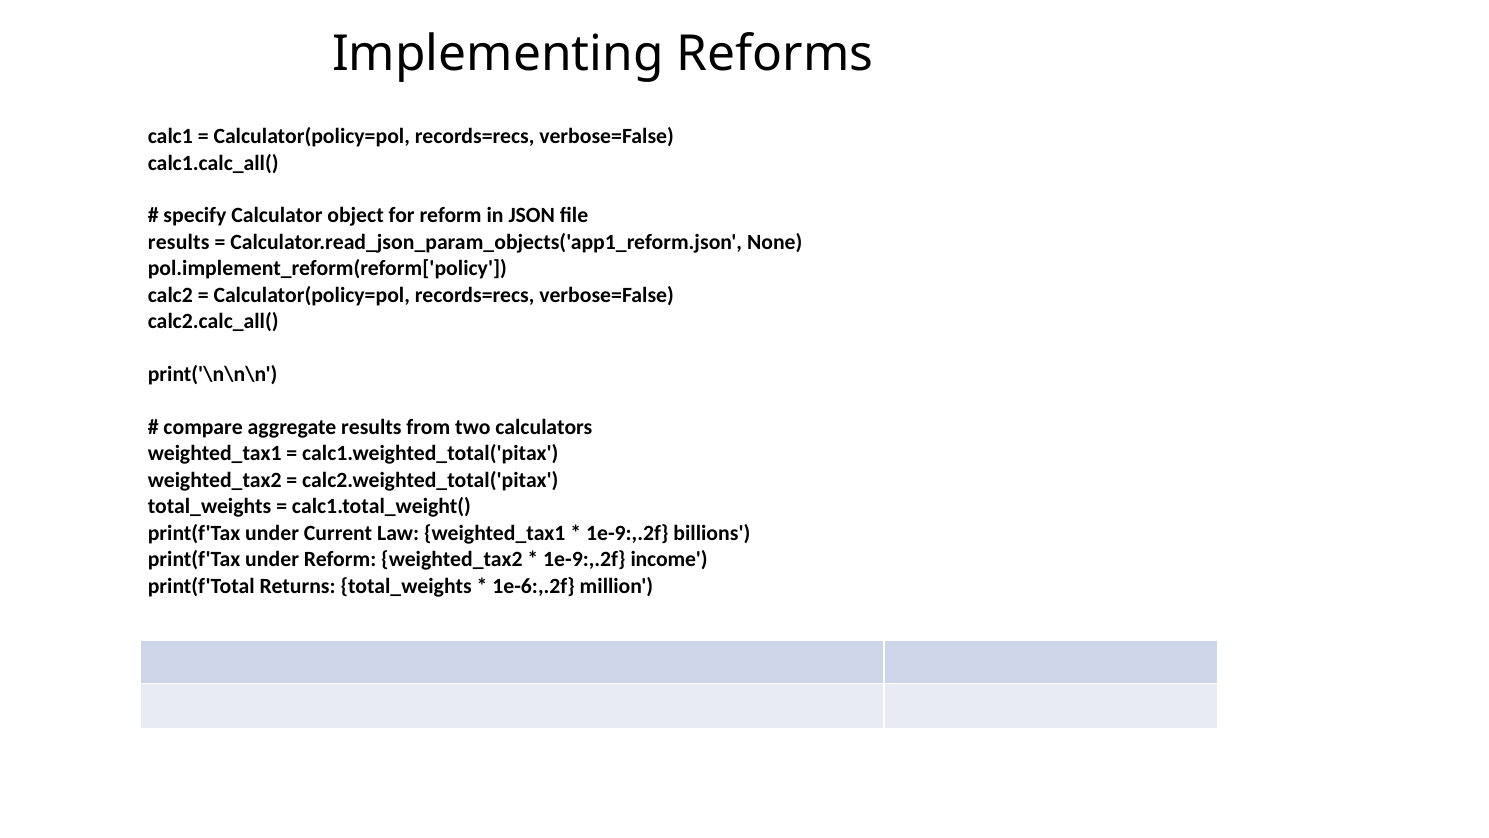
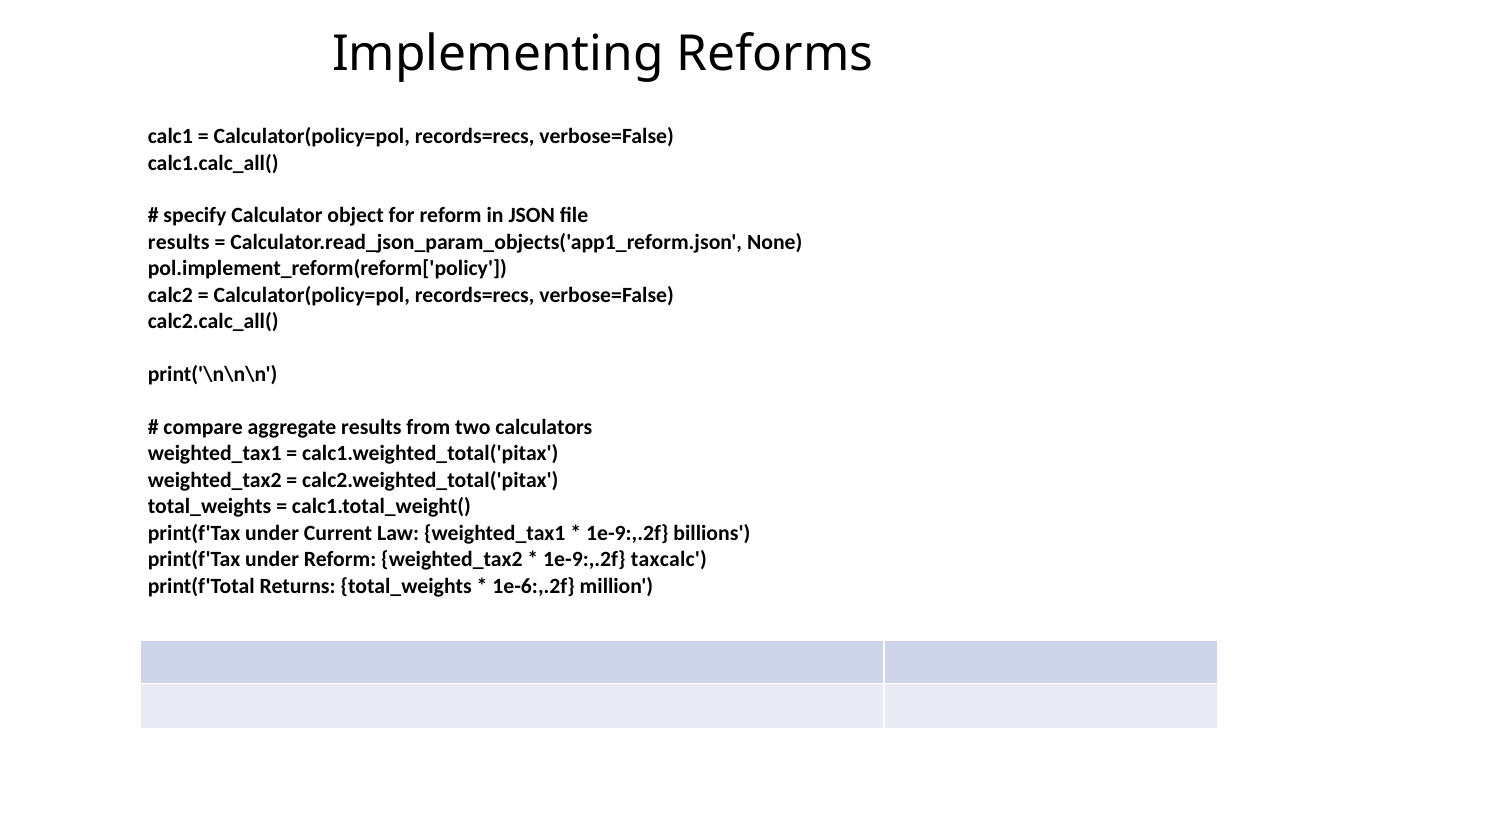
income: income -> taxcalc (669, 559)
